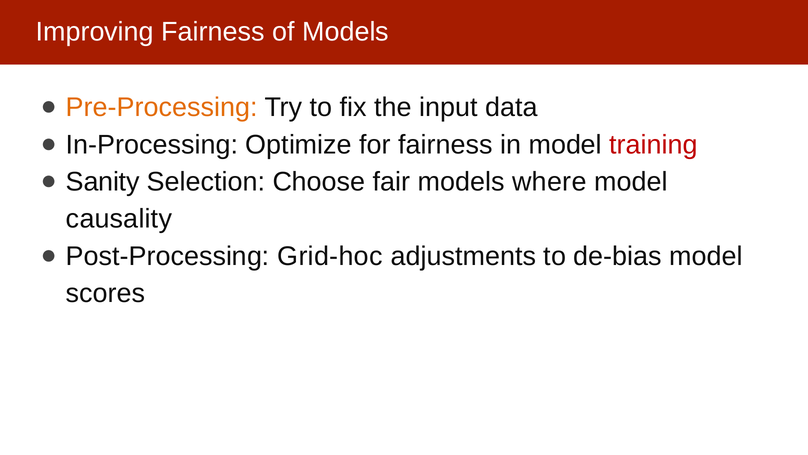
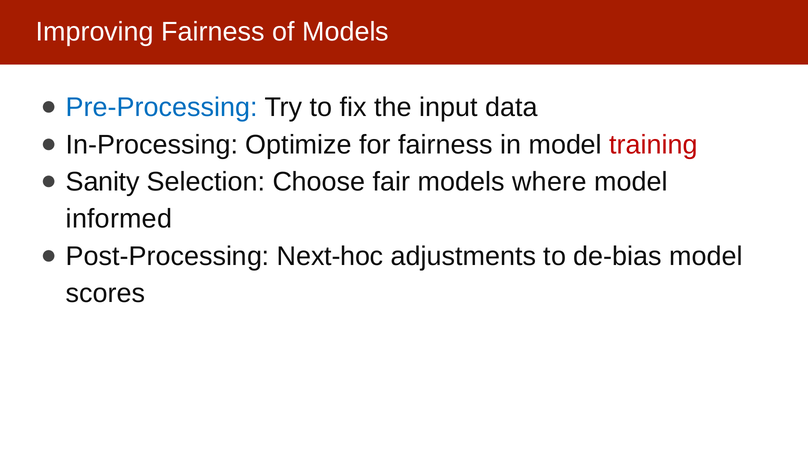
Pre-Processing colour: orange -> blue (162, 107)
causality: causality -> informed (119, 219)
Grid-hoc: Grid-hoc -> Next-hoc (330, 256)
